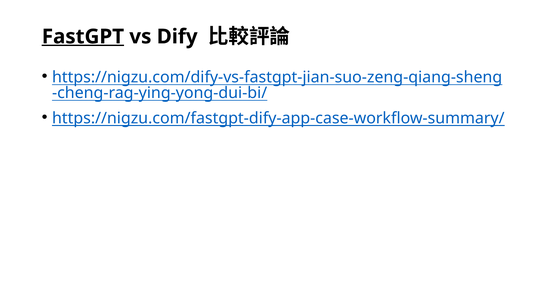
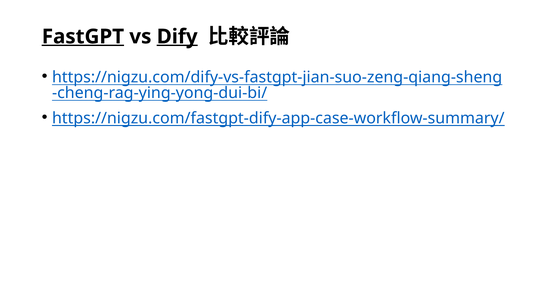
Dify underline: none -> present (177, 37)
